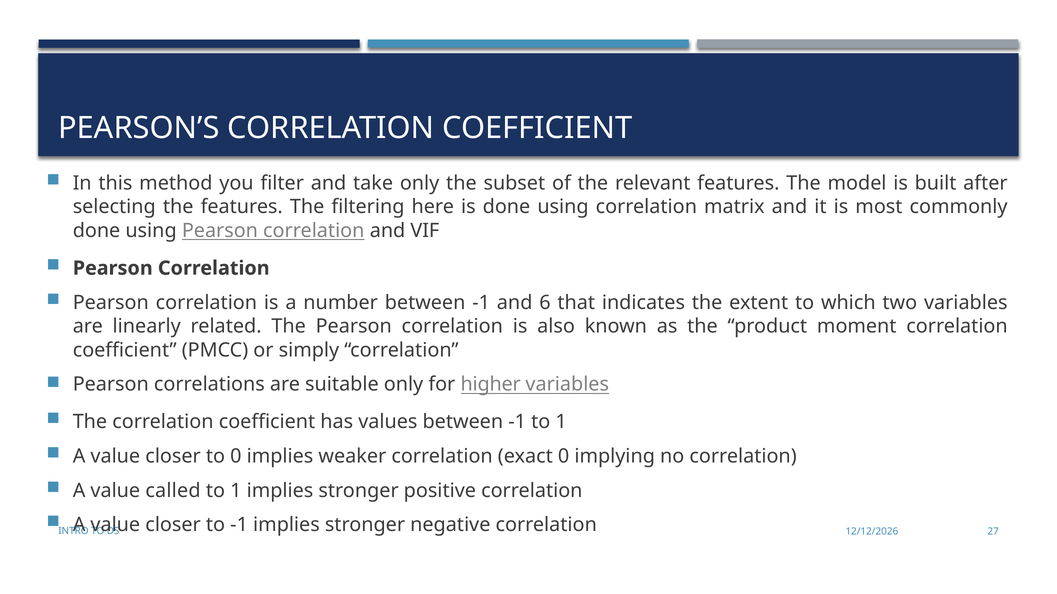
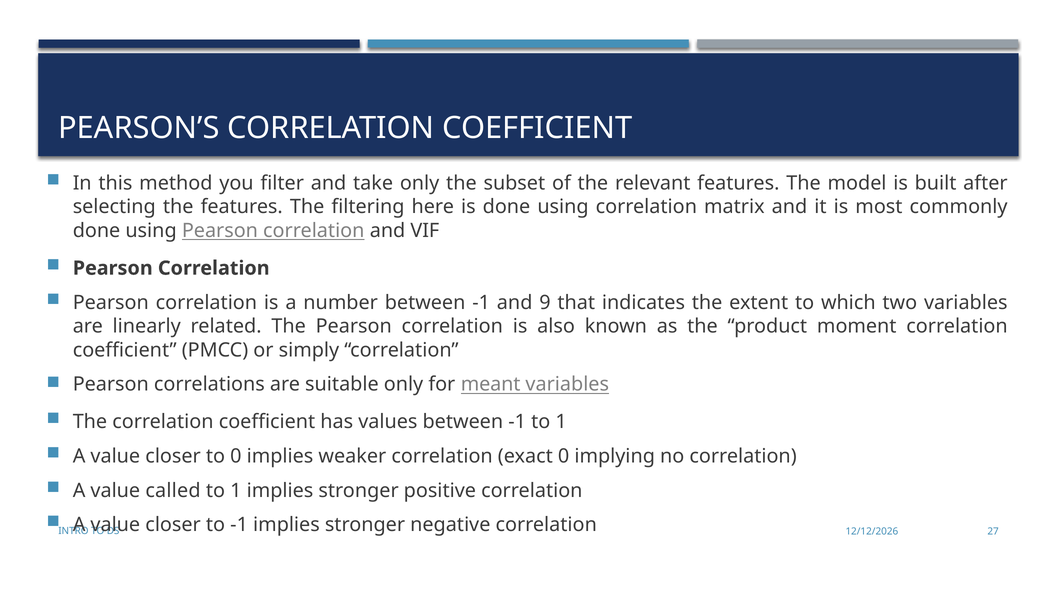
6: 6 -> 9 (545, 303)
higher: higher -> meant (491, 385)
